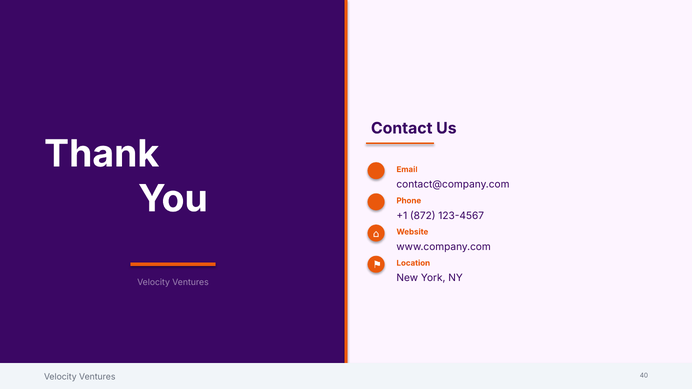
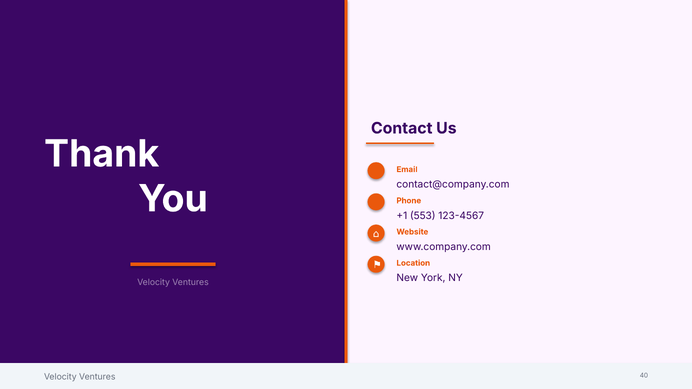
872: 872 -> 553 (423, 216)
